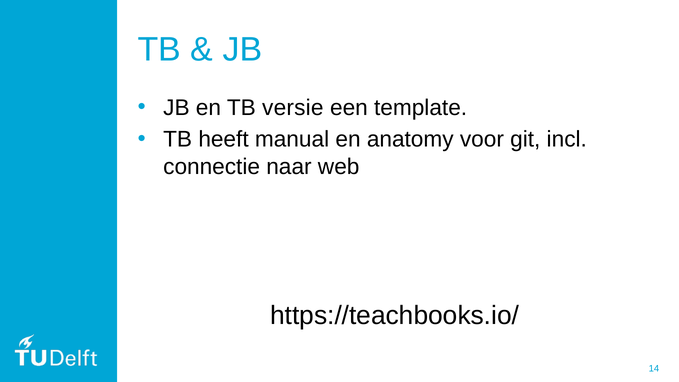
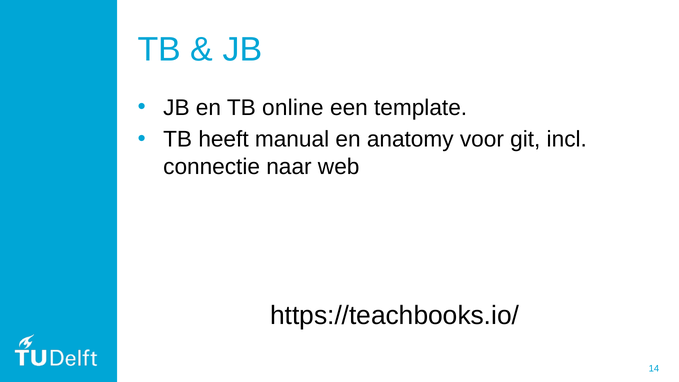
versie: versie -> online (293, 108)
